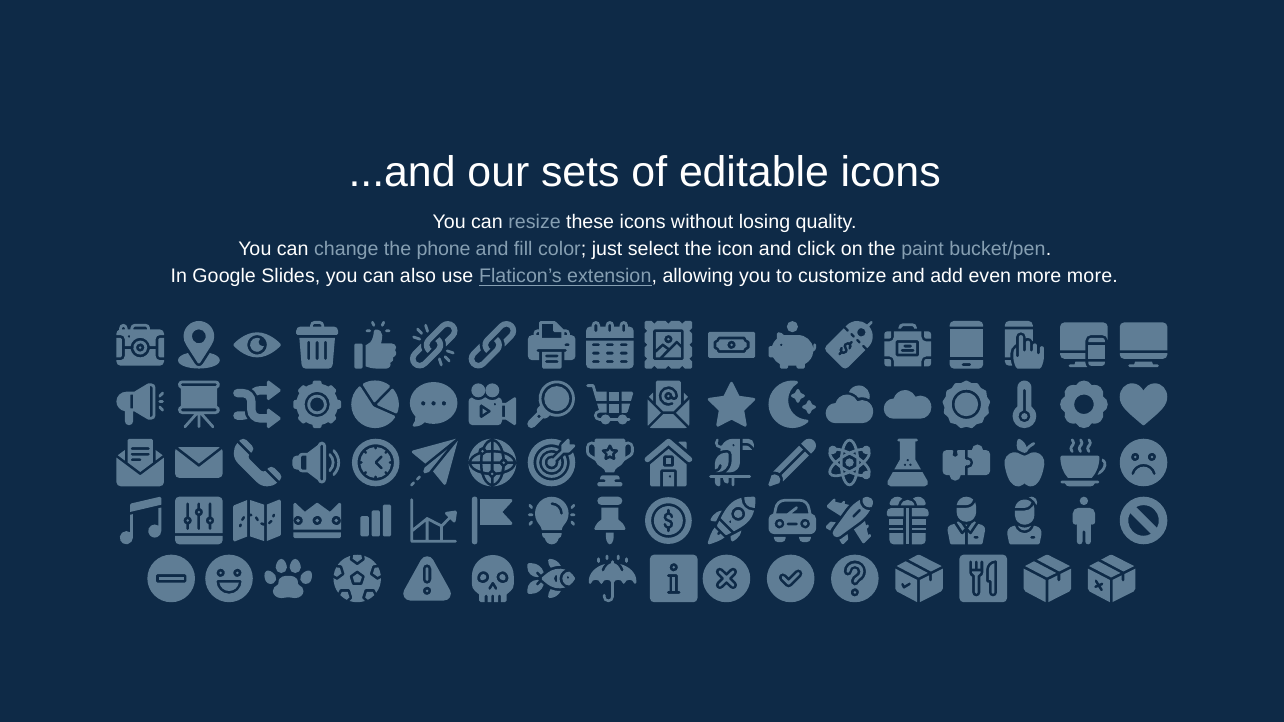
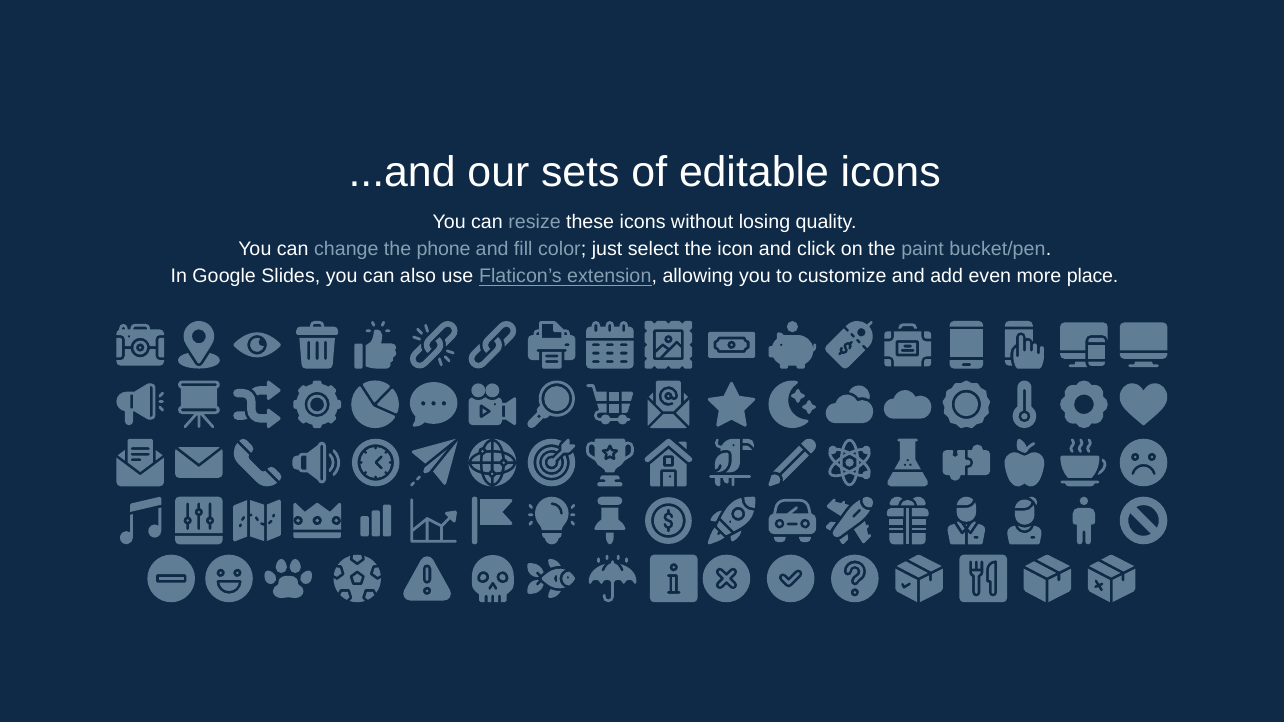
more more: more -> place (1093, 277)
